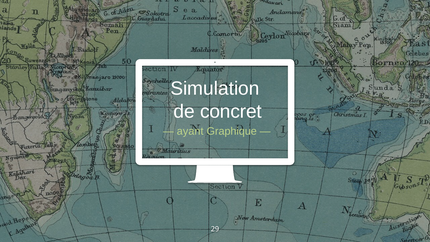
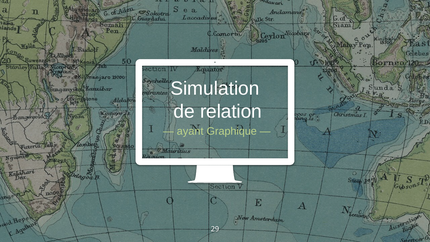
concret: concret -> relation (231, 111)
